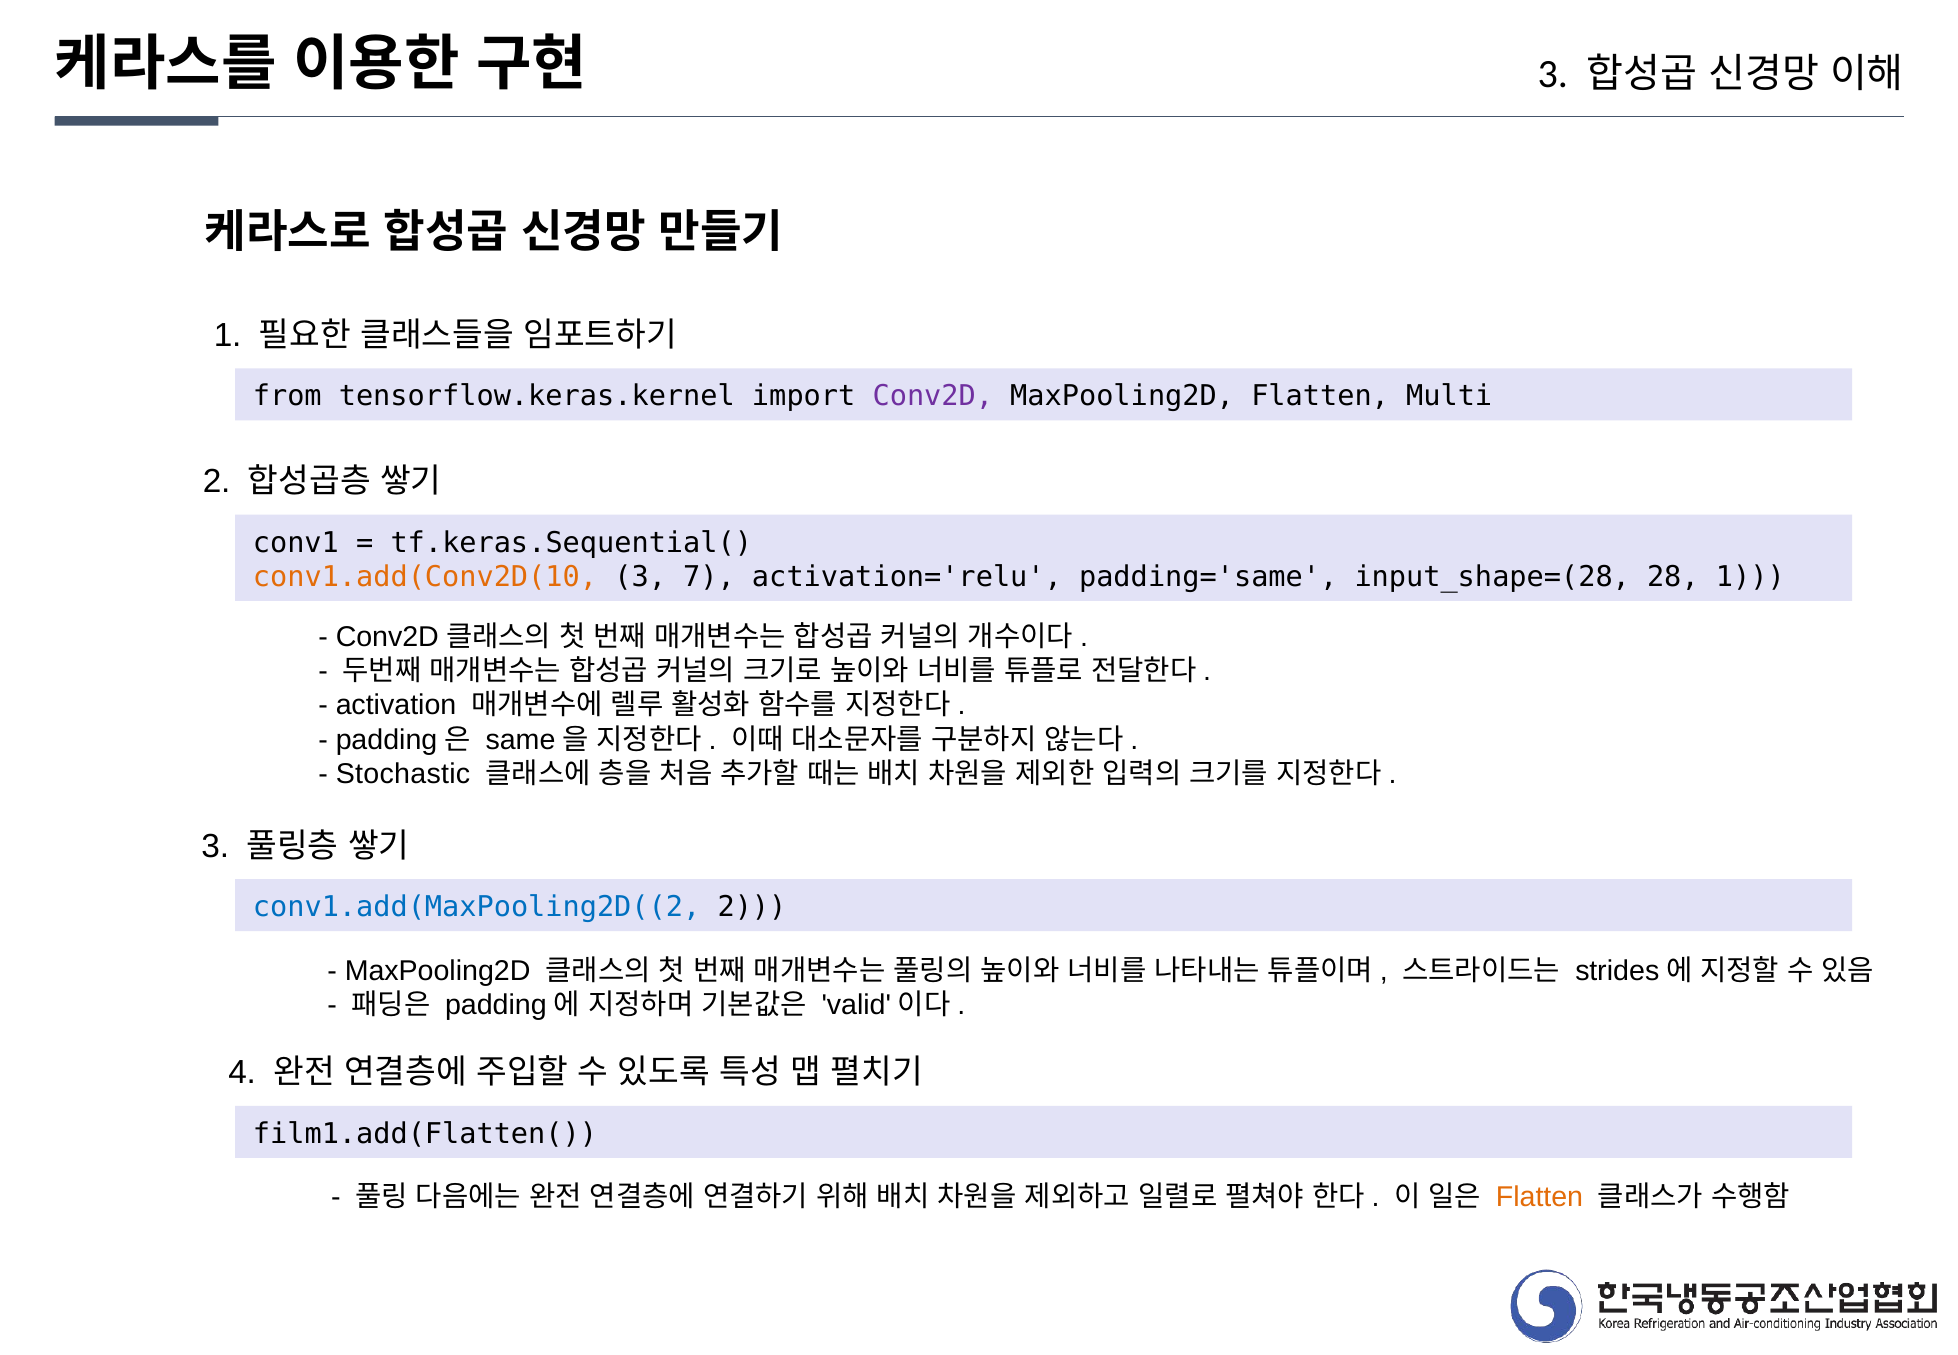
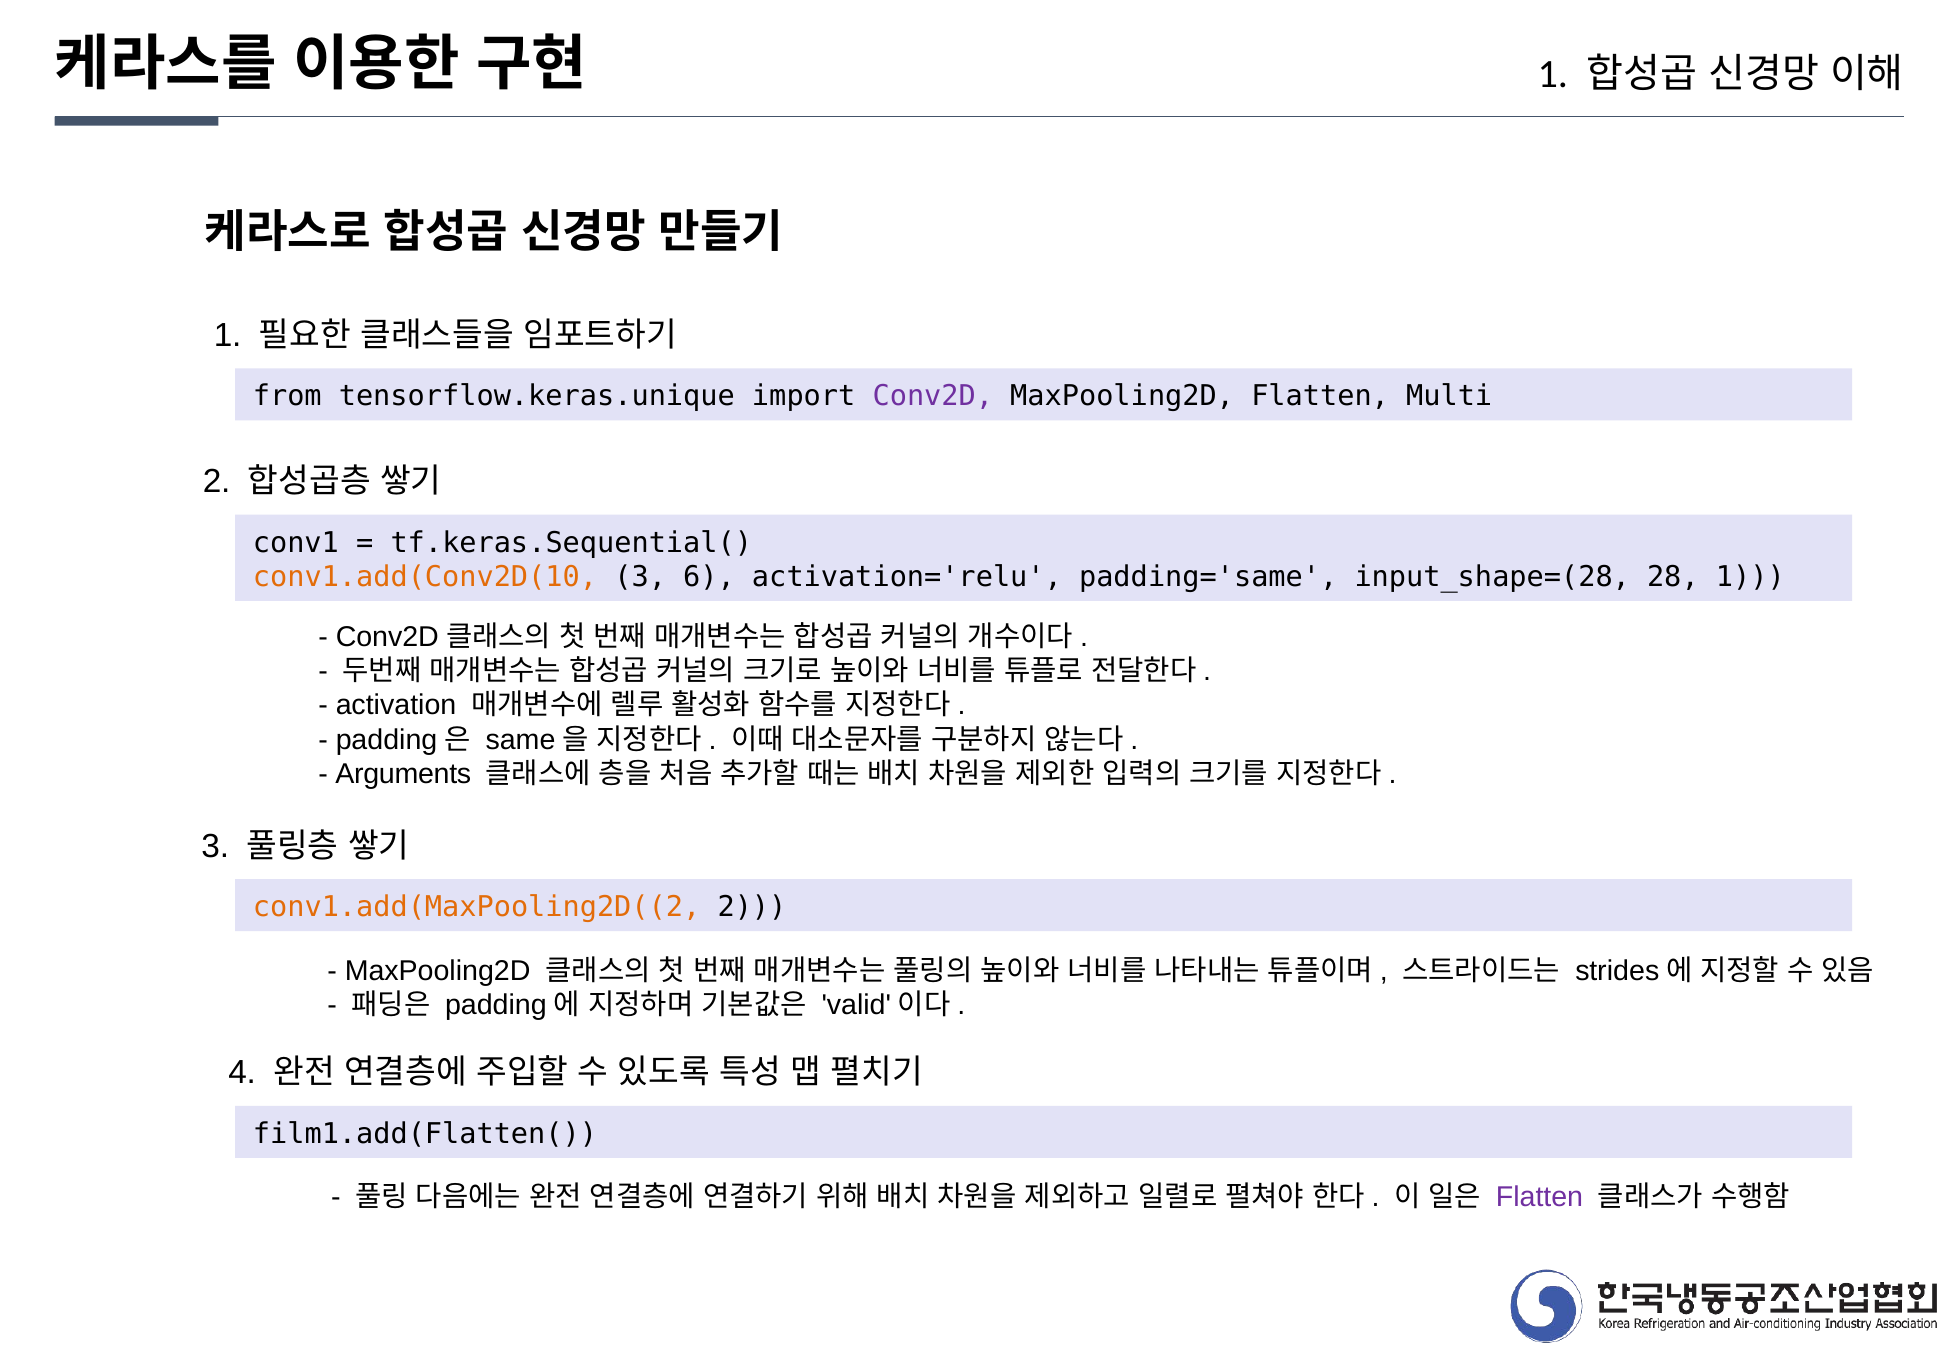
3: 3 -> 1 (1553, 74)
tensorflow.keras.kernel: tensorflow.keras.kernel -> tensorflow.keras.unique (537, 397)
7: 7 -> 6 (709, 577)
Stochastic: Stochastic -> Arguments (403, 774)
conv1.add(MaxPooling2D((2 colour: blue -> orange (477, 908)
Flatten colour: orange -> purple (1540, 1198)
